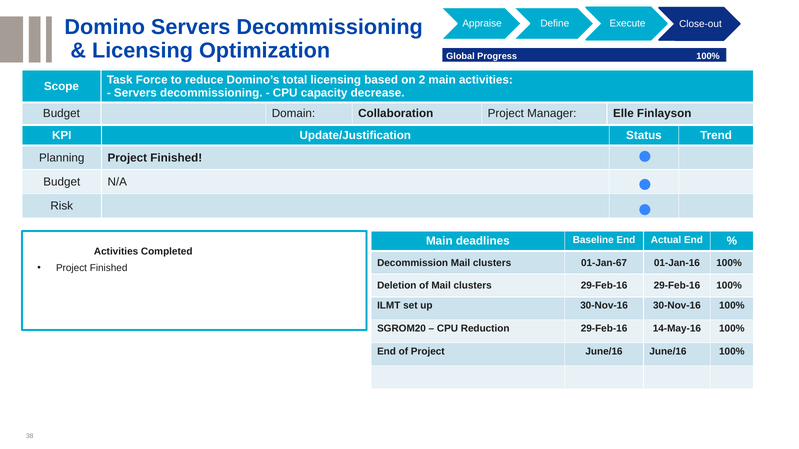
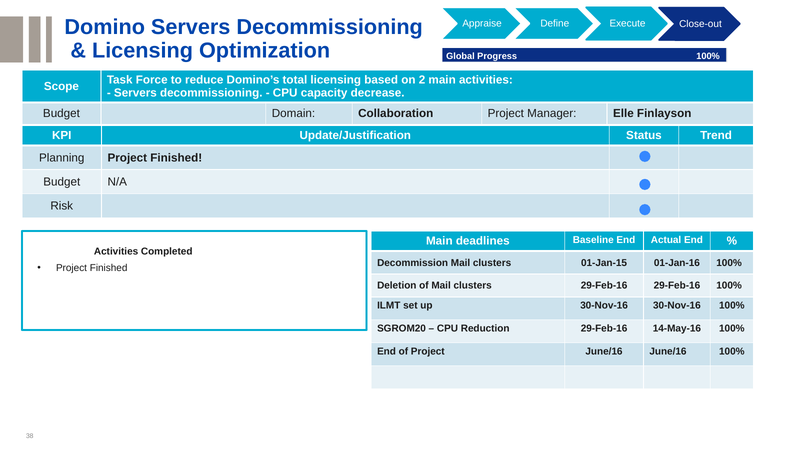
01-Jan-67: 01-Jan-67 -> 01-Jan-15 (604, 263)
